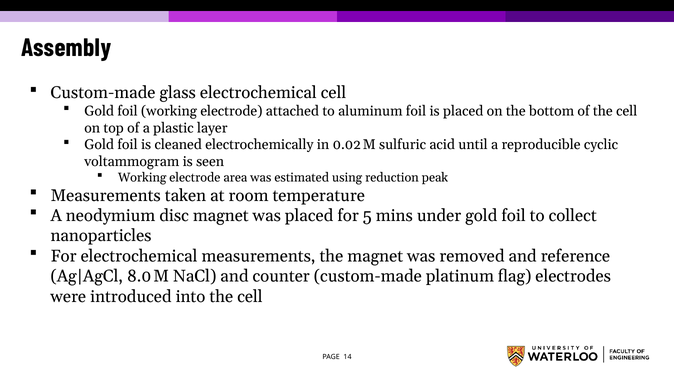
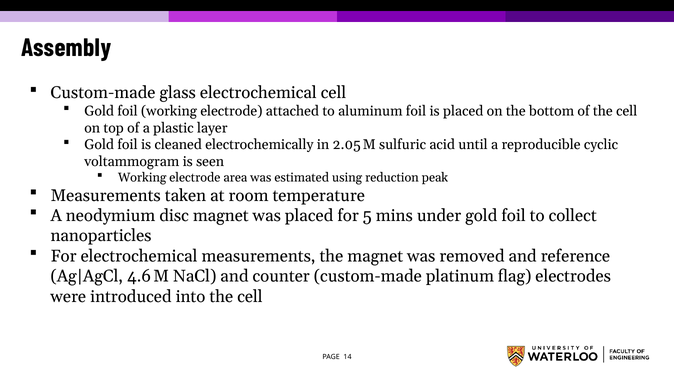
0.02: 0.02 -> 2.05 (347, 145)
8.0: 8.0 -> 4.6 (139, 276)
